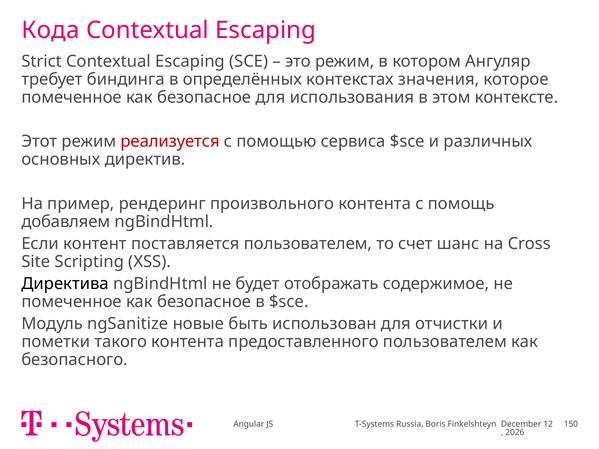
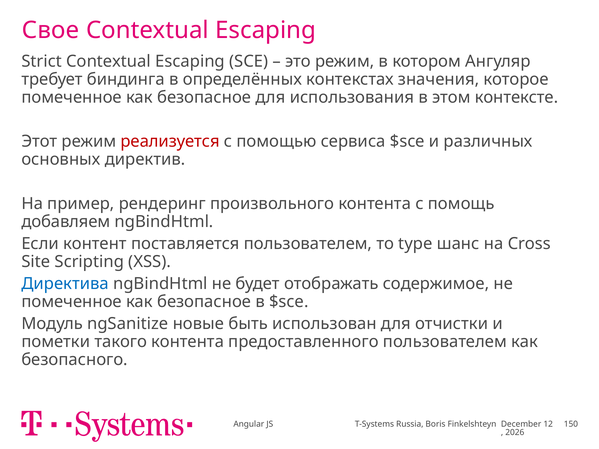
Кода: Кода -> Свое (50, 30)
счет: счет -> type (415, 244)
Директива colour: black -> blue (65, 284)
